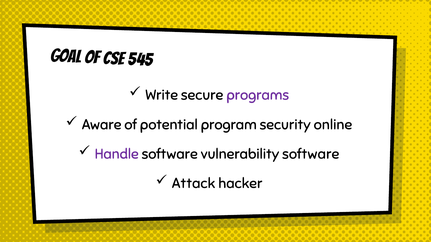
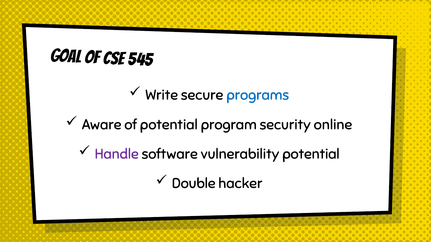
programs colour: purple -> blue (258, 95)
vulnerability software: software -> potential (311, 154)
Attack: Attack -> Double (194, 184)
